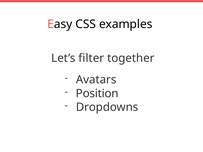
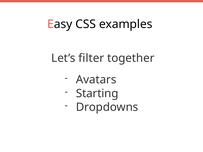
Position: Position -> Starting (97, 94)
